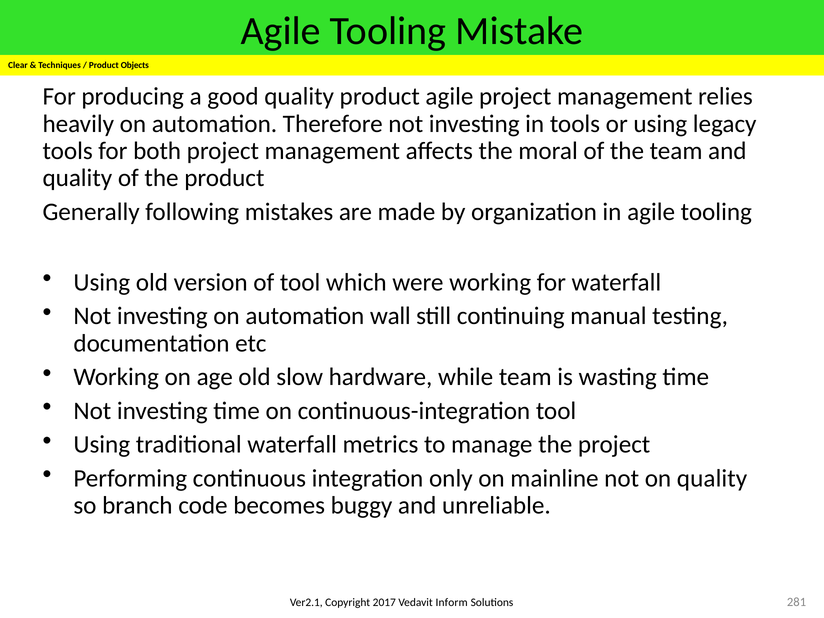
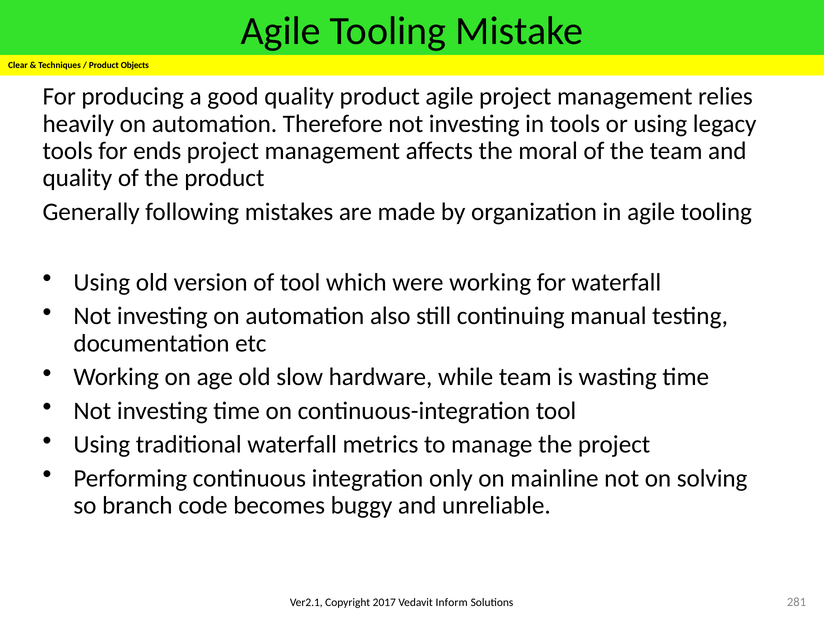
both: both -> ends (157, 151)
wall: wall -> also (390, 316)
on quality: quality -> solving (712, 478)
